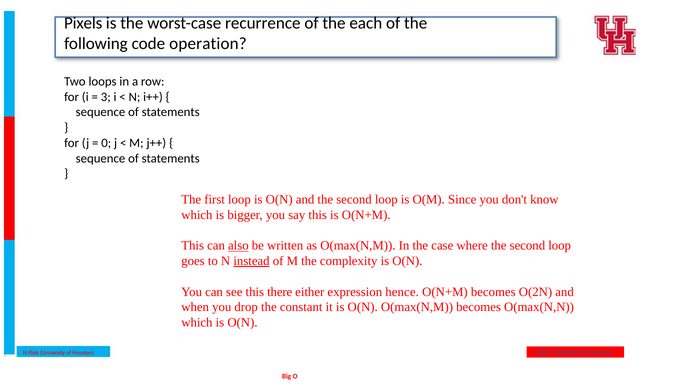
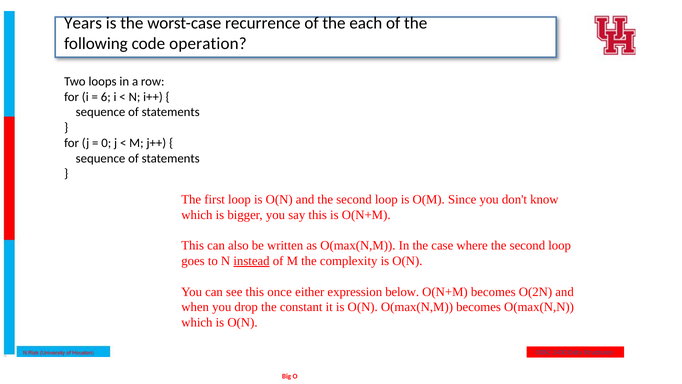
Pixels: Pixels -> Years (83, 23)
3: 3 -> 6 (106, 97)
also underline: present -> none (238, 246)
there: there -> once (280, 292)
hence: hence -> below (402, 292)
